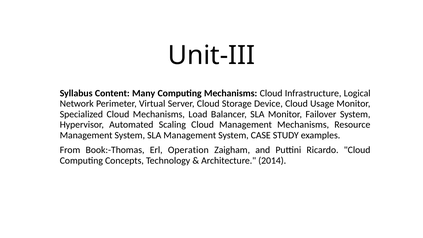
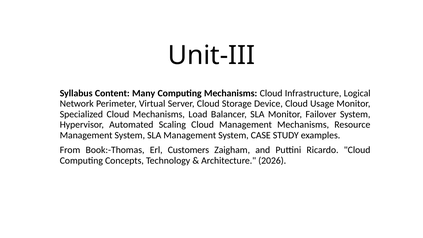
Operation: Operation -> Customers (188, 150)
2014: 2014 -> 2026 (272, 160)
